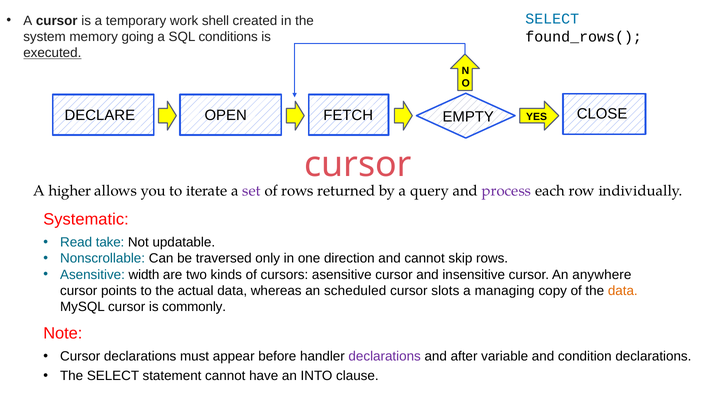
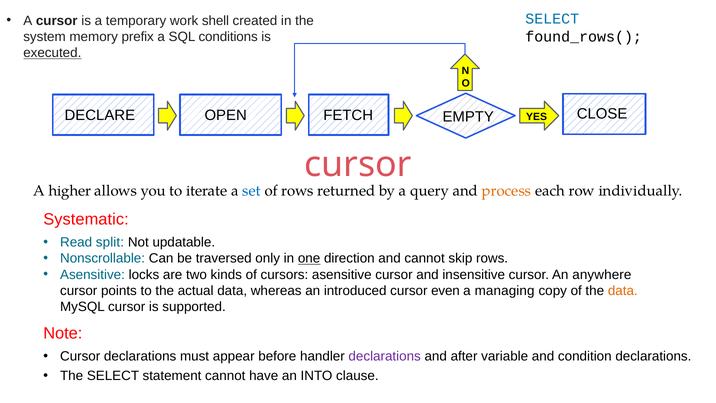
going: going -> prefix (138, 37)
set colour: purple -> blue (252, 191)
process colour: purple -> orange (507, 191)
take: take -> split (110, 242)
one underline: none -> present (309, 258)
width: width -> locks (144, 275)
scheduled: scheduled -> introduced (355, 291)
slots: slots -> even (445, 291)
commonly: commonly -> supported (194, 307)
